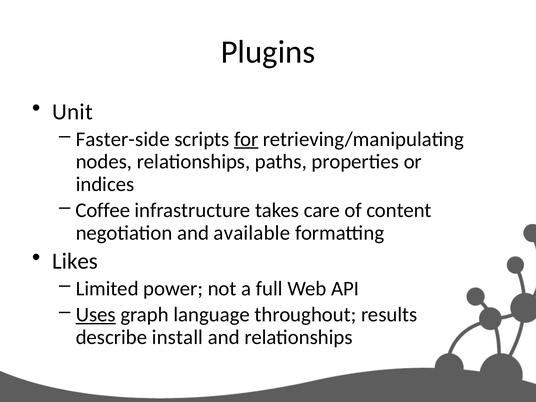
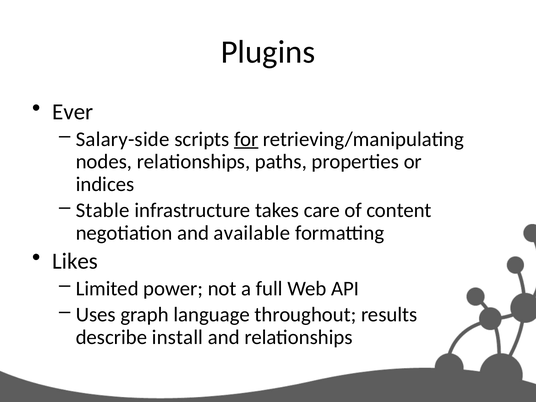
Unit: Unit -> Ever (73, 112)
Faster-side: Faster-side -> Salary-side (123, 139)
Coffee: Coffee -> Stable (103, 210)
Uses underline: present -> none (96, 315)
